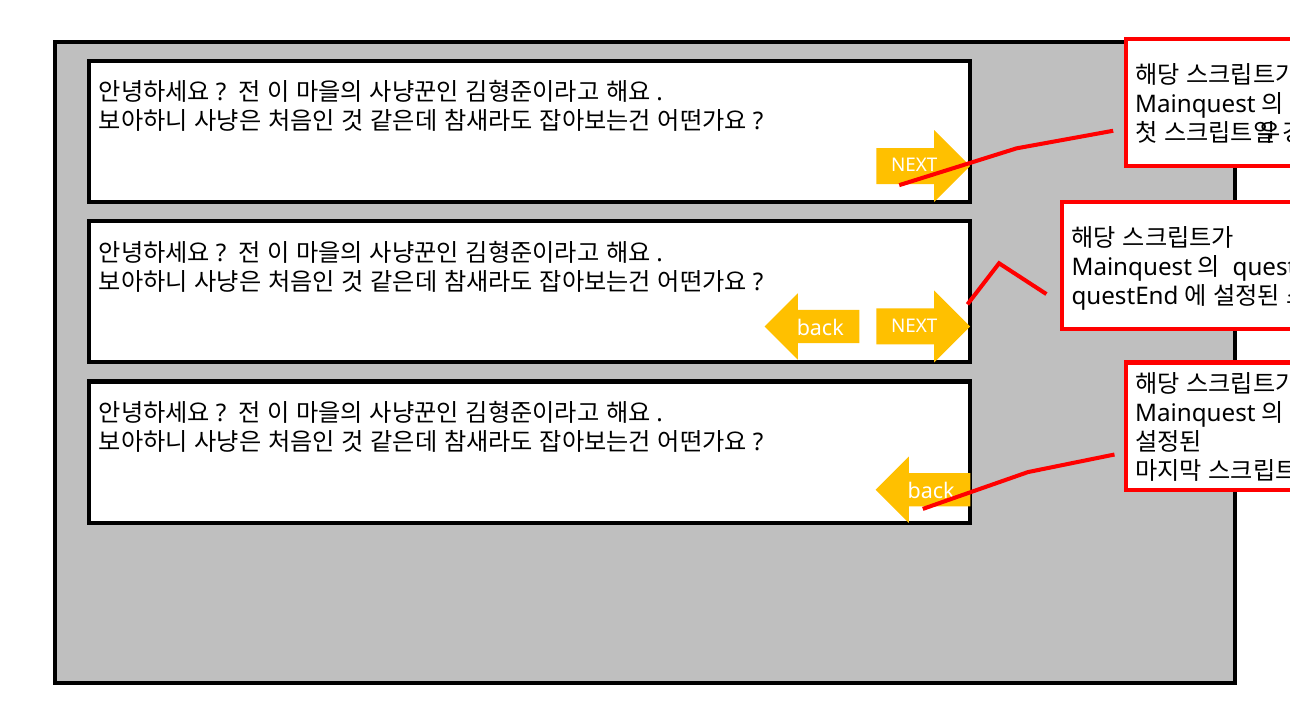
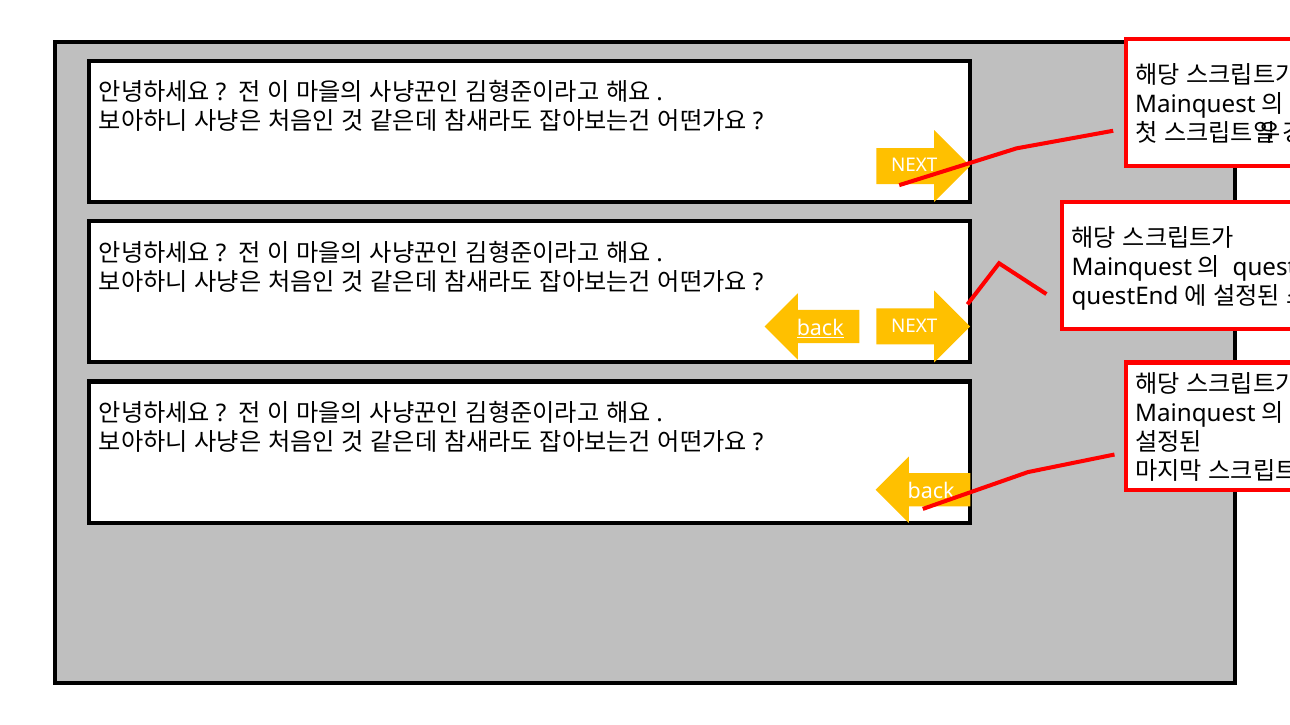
back underline: none -> present (820, 328)
